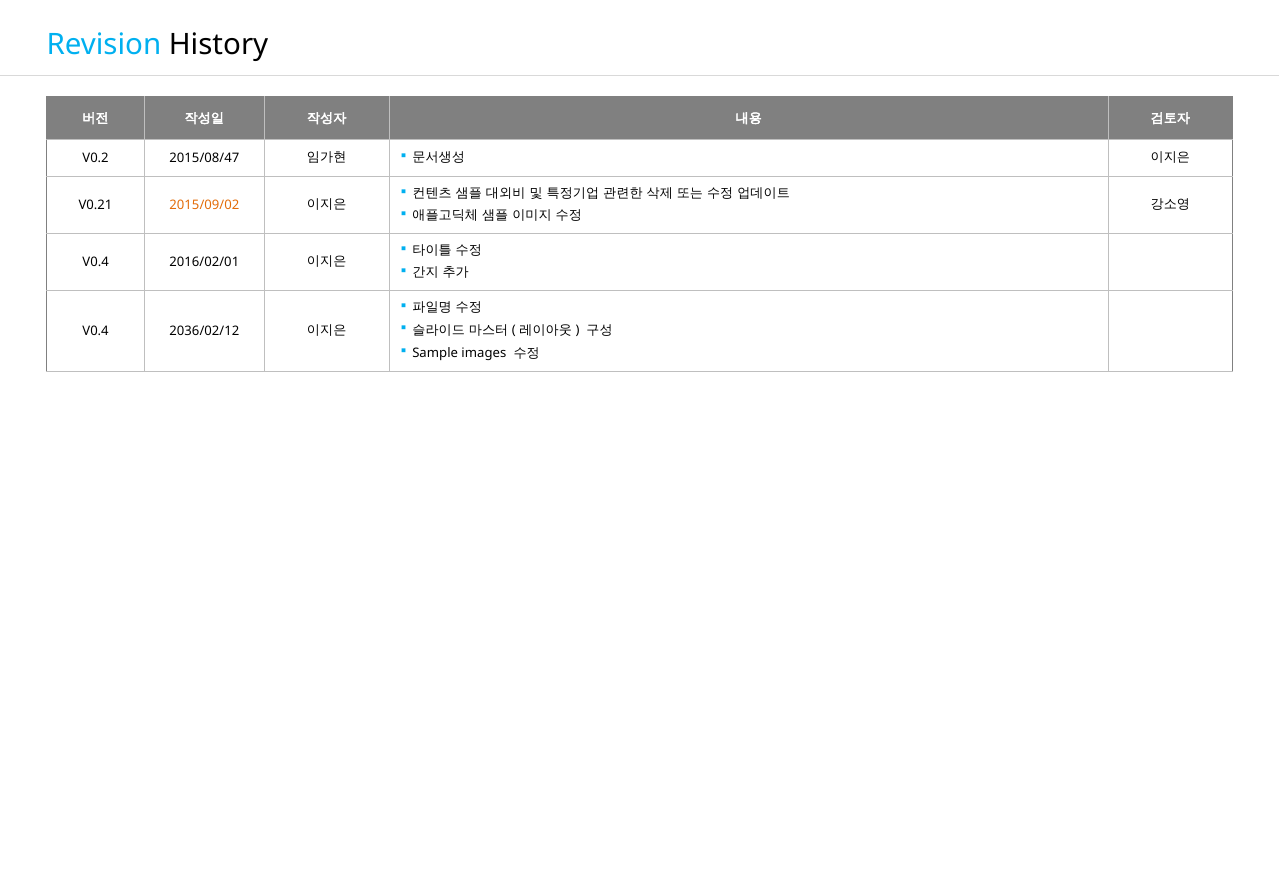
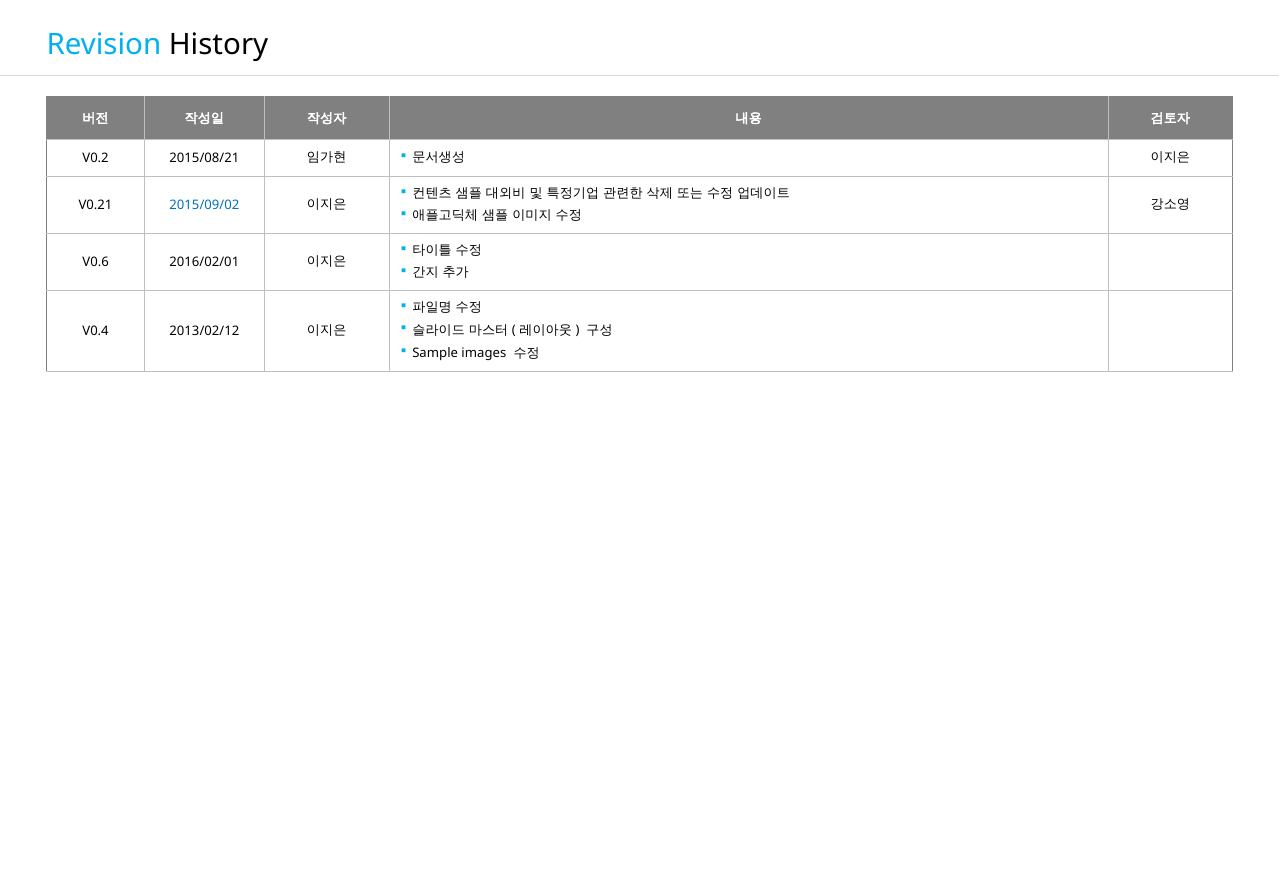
2015/08/47: 2015/08/47 -> 2015/08/21 (204, 158)
2015/09/02 colour: orange -> blue (204, 205)
V0.4: V0.4 -> V0.6 (96, 262)
2036/02/12: 2036/02/12 -> 2013/02/12 (204, 331)
